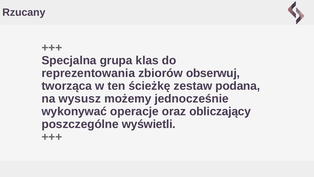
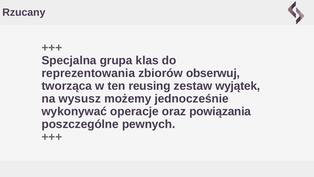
ścieżkę: ścieżkę -> reusing (149, 86)
podana: podana -> wyjątek (238, 86)
obliczający: obliczający -> powiązania (220, 111)
wyświetli: wyświetli -> pewnych (149, 124)
